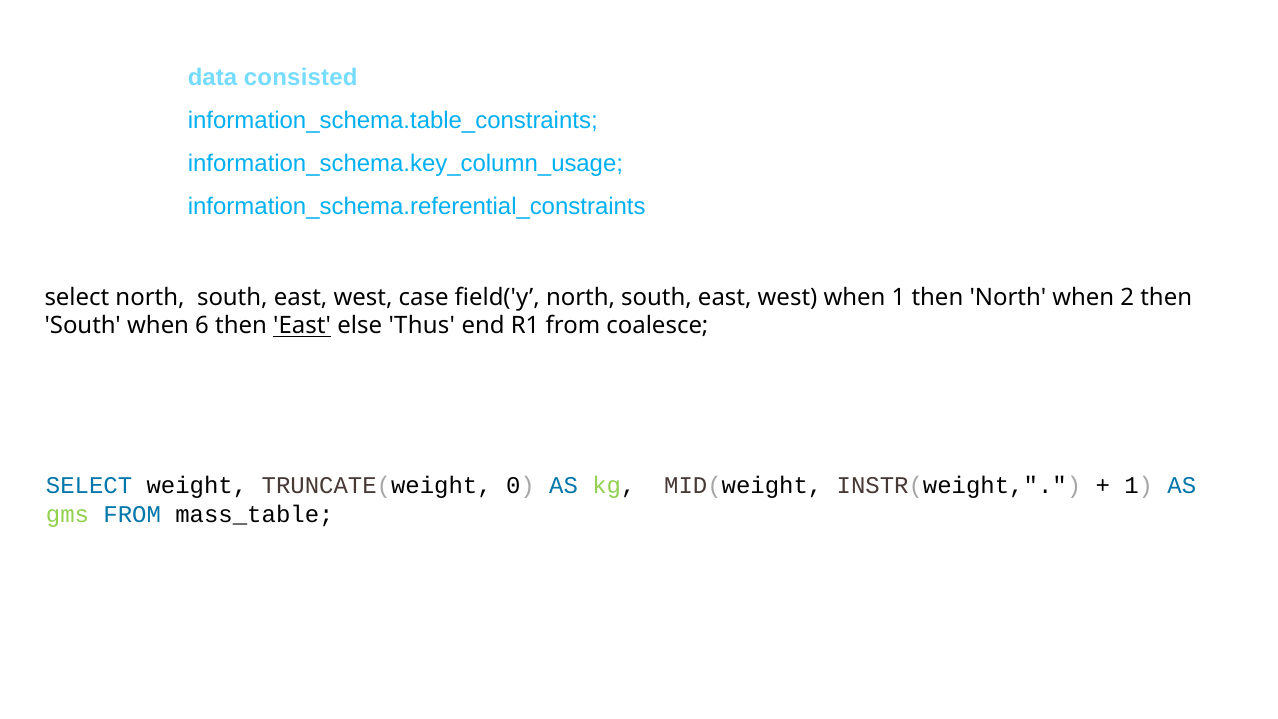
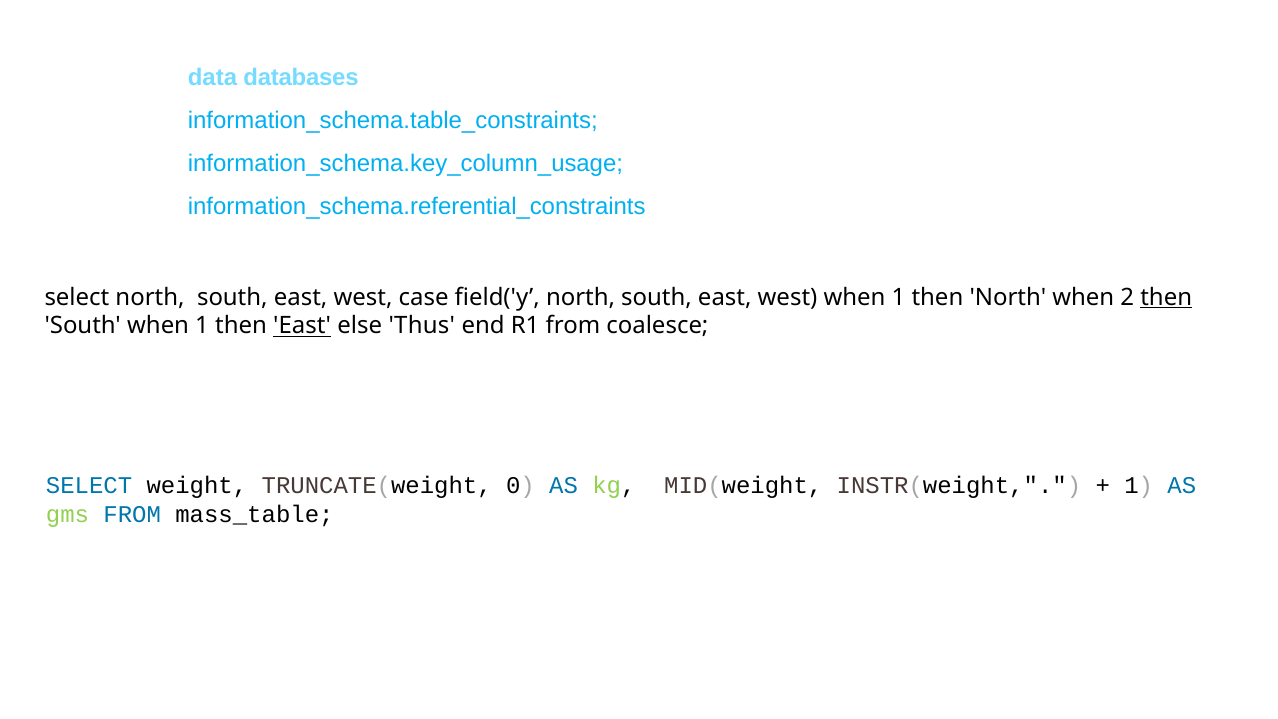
consisted: consisted -> databases (301, 78)
then underline: none -> present (1166, 297)
South when 6: 6 -> 1 (202, 326)
